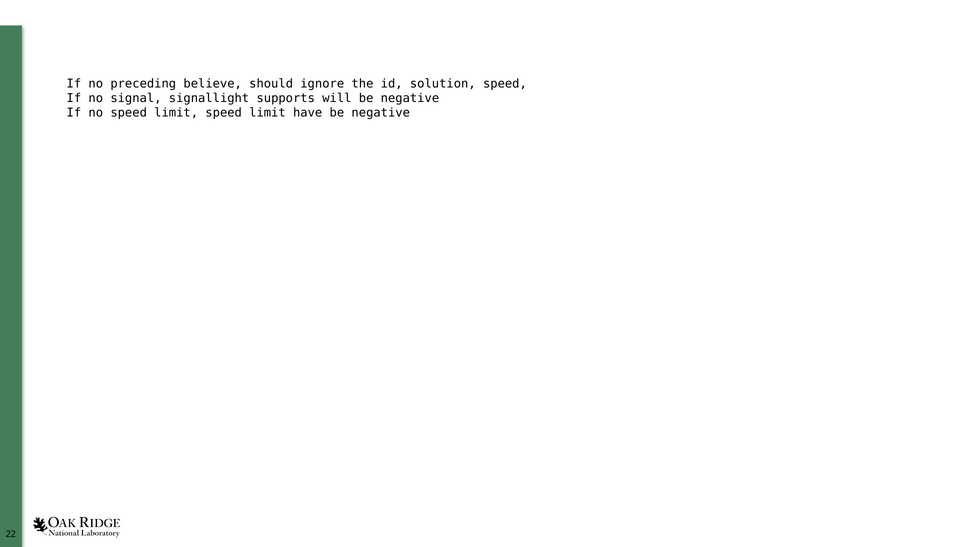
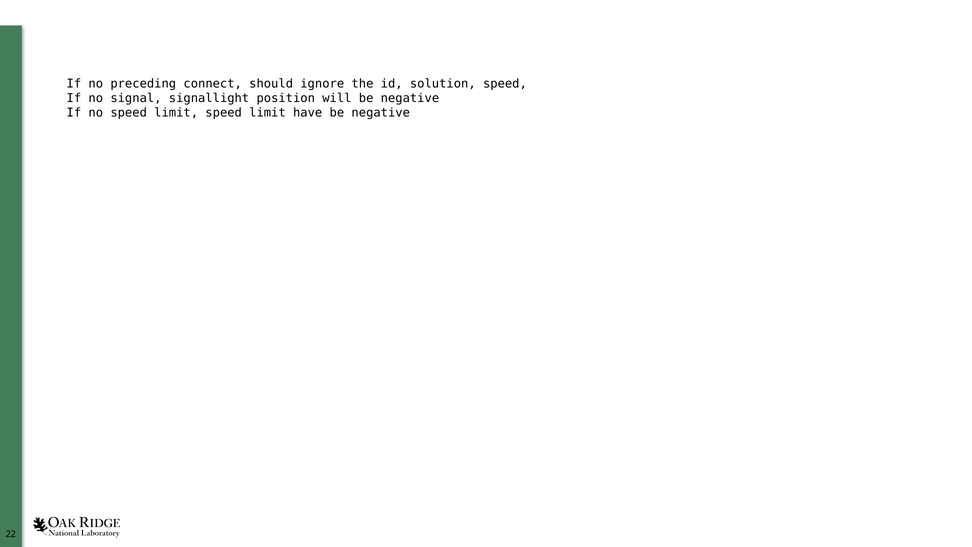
believe: believe -> connect (213, 84)
supports: supports -> position (286, 98)
